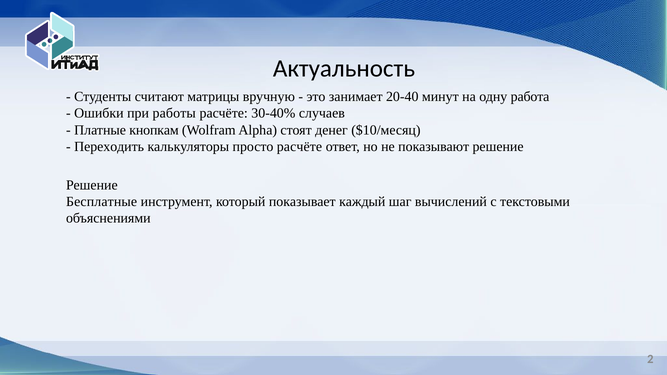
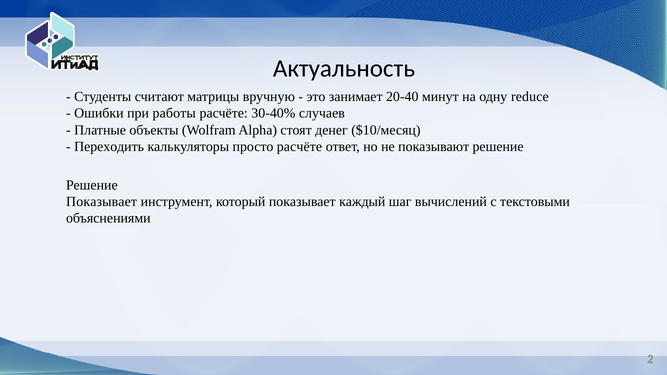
работа: работа -> reduce (530, 97)
кнопкам: кнопкам -> объекты (154, 130)
Бесплатные: Бесплатные -> Показывает (102, 202)
